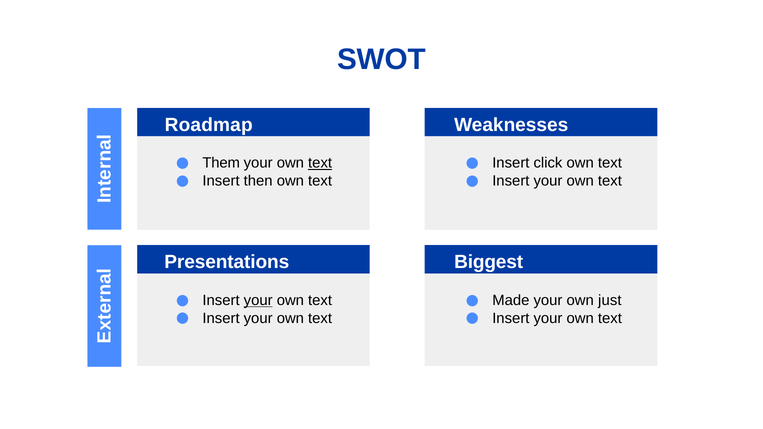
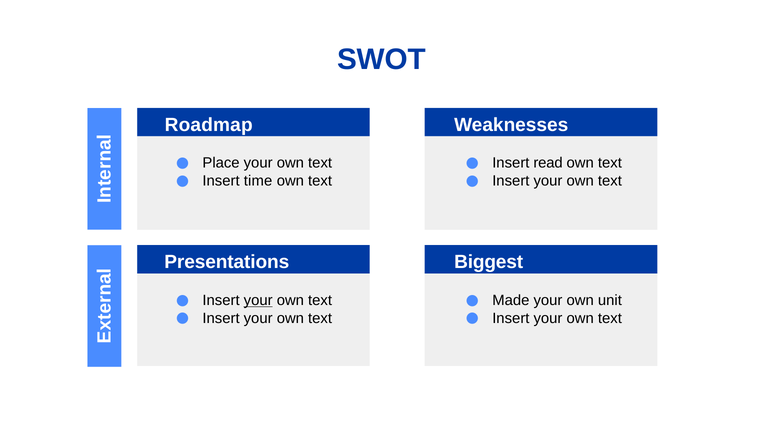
Them: Them -> Place (221, 163)
text underline: present -> none (320, 163)
click: click -> read (548, 163)
then: then -> time (258, 181)
just: just -> unit (610, 301)
